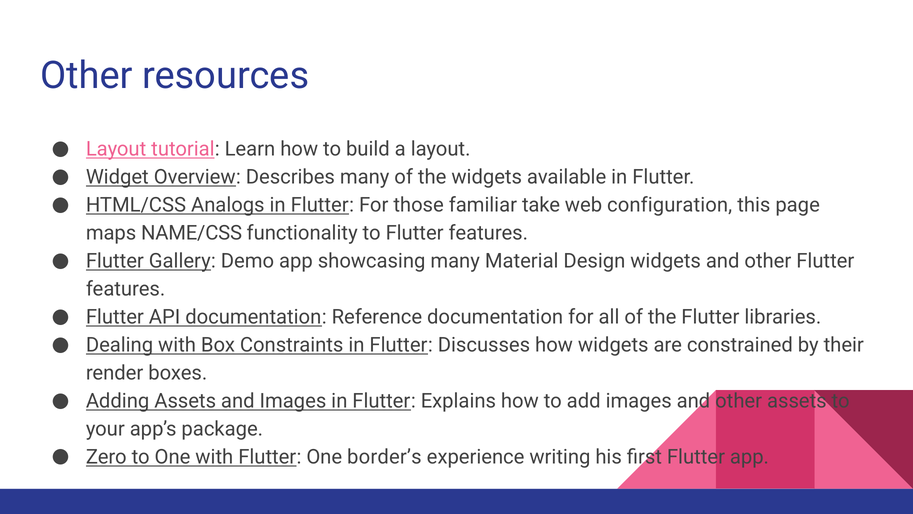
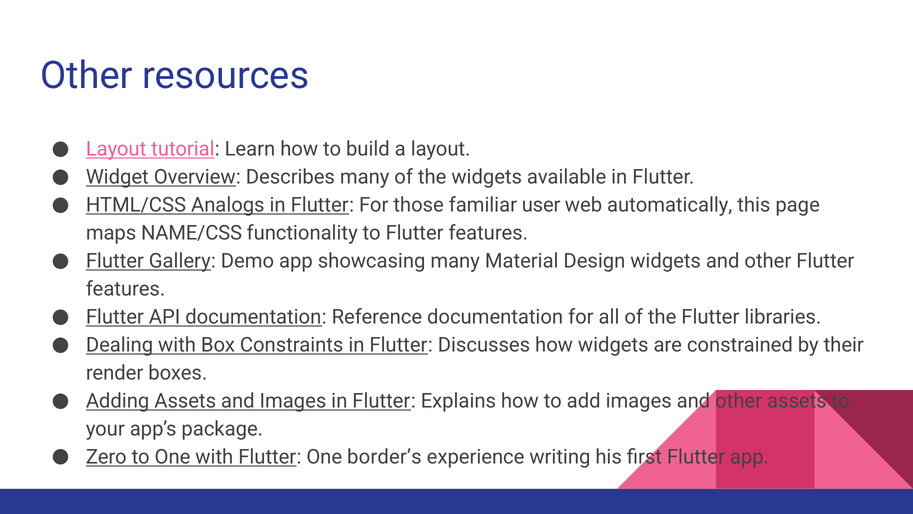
take: take -> user (541, 205)
configuration: configuration -> automatically (670, 205)
